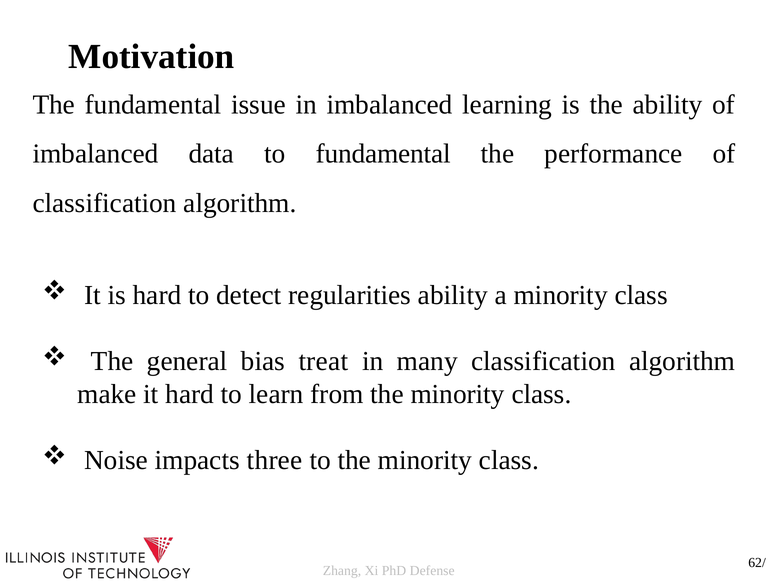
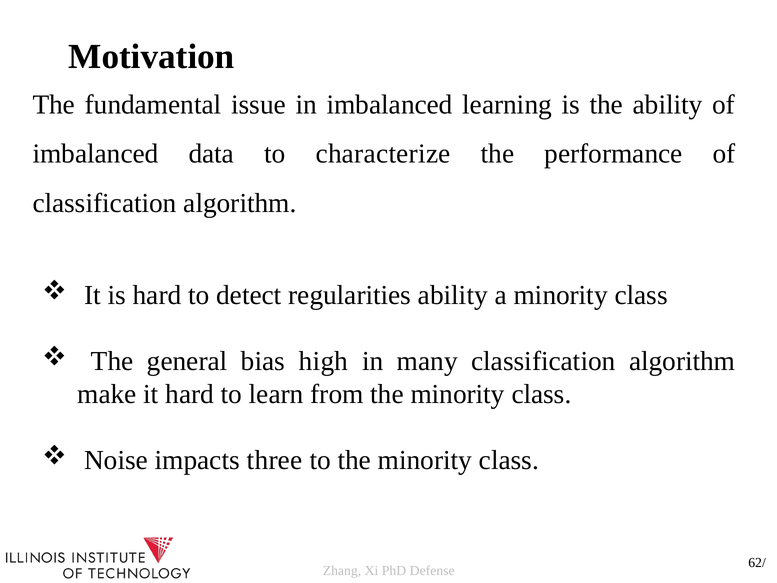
to fundamental: fundamental -> characterize (383, 154)
treat: treat -> high (323, 361)
